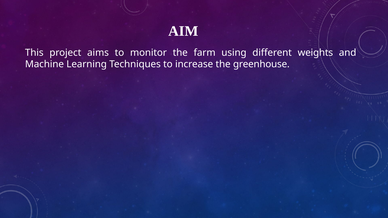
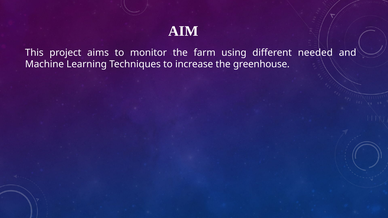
weights: weights -> needed (315, 53)
